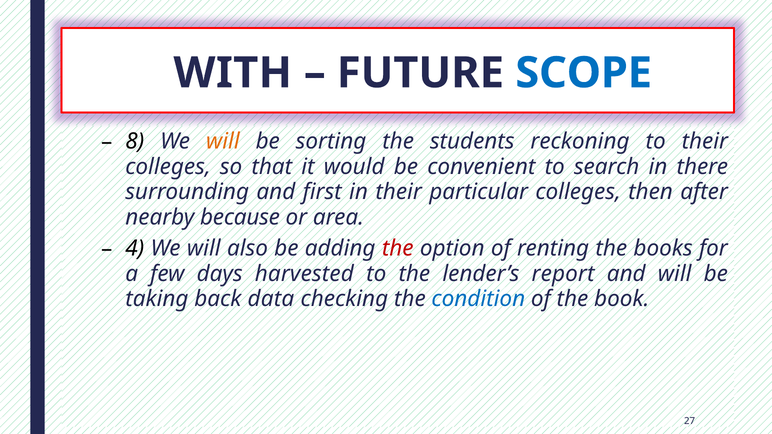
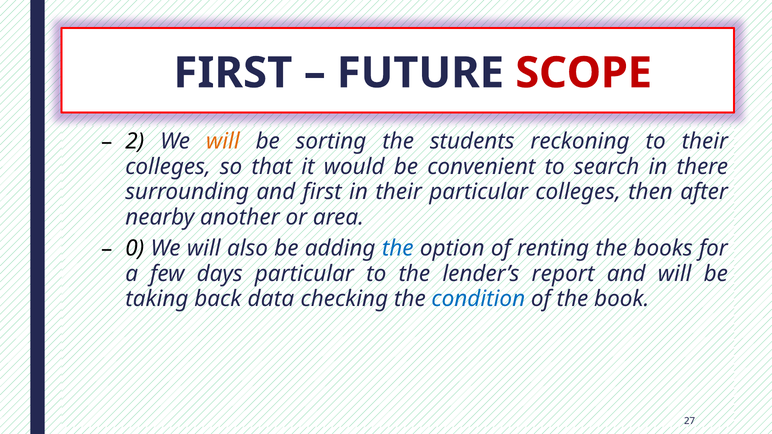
WITH: WITH -> FIRST (233, 73)
SCOPE colour: blue -> red (584, 73)
8: 8 -> 2 (135, 141)
because: because -> another (240, 217)
4: 4 -> 0 (135, 248)
the colour: red -> blue (398, 248)
days harvested: harvested -> particular (304, 274)
